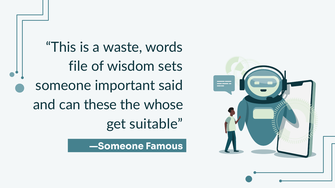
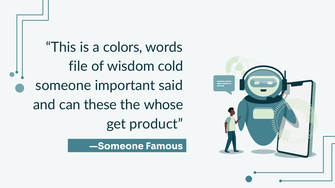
waste: waste -> colors (123, 47)
sets: sets -> cold (171, 67)
suitable: suitable -> product (156, 124)
